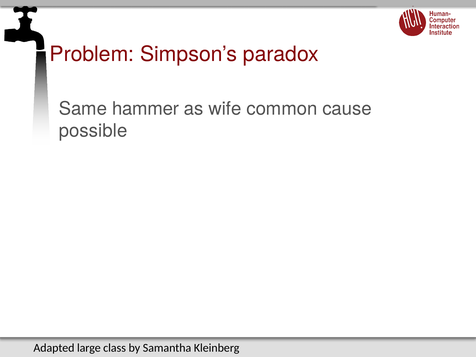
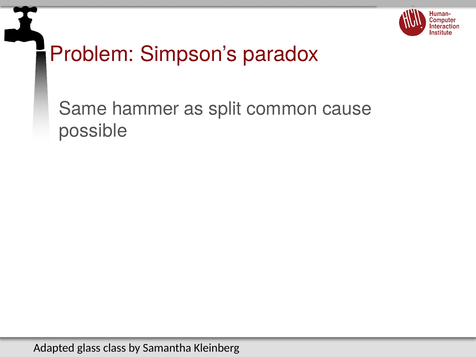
wife: wife -> split (225, 109)
large: large -> glass (89, 348)
